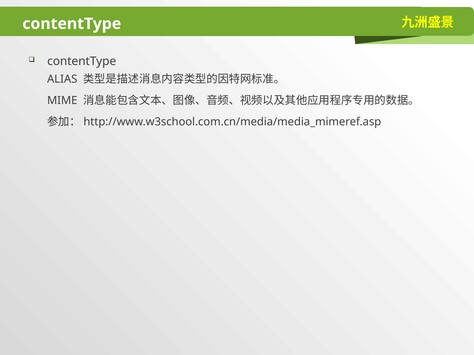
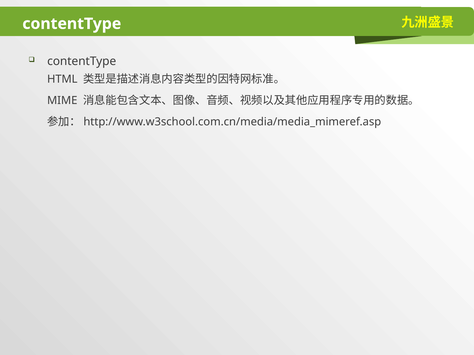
ALIAS: ALIAS -> HTML (62, 79)
